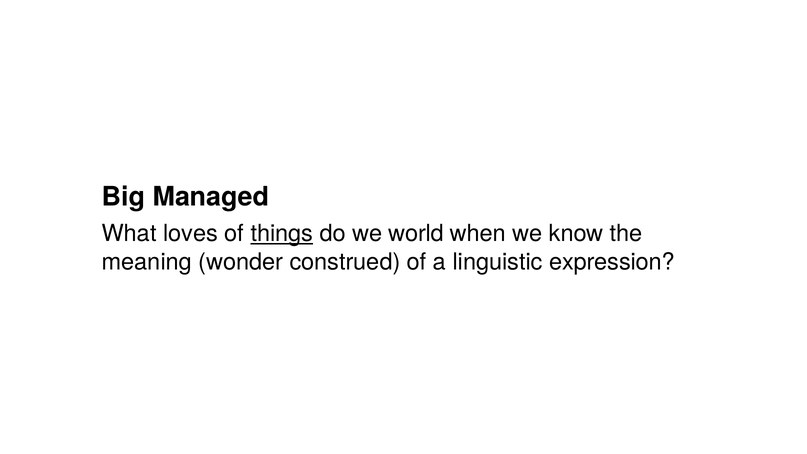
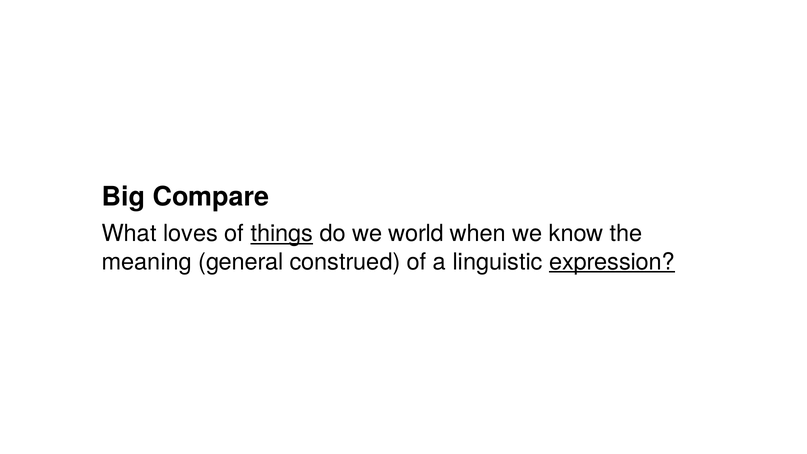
Managed: Managed -> Compare (211, 197)
wonder: wonder -> general (241, 262)
expression underline: none -> present (612, 262)
